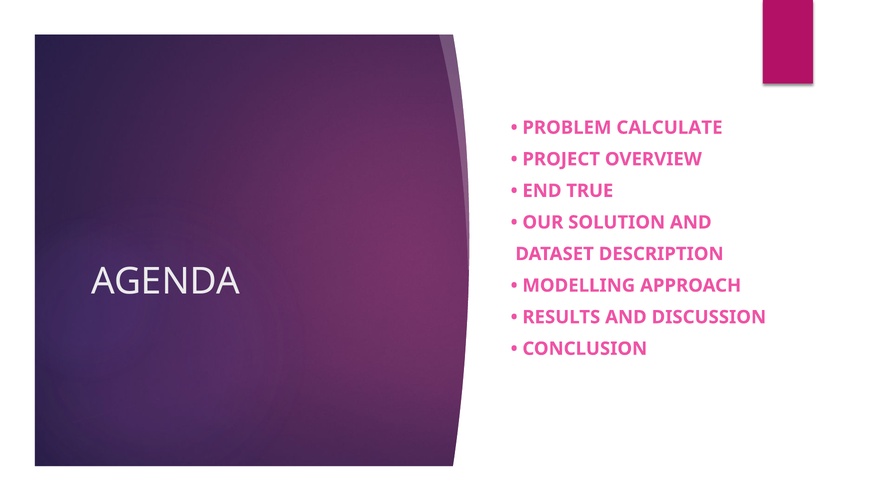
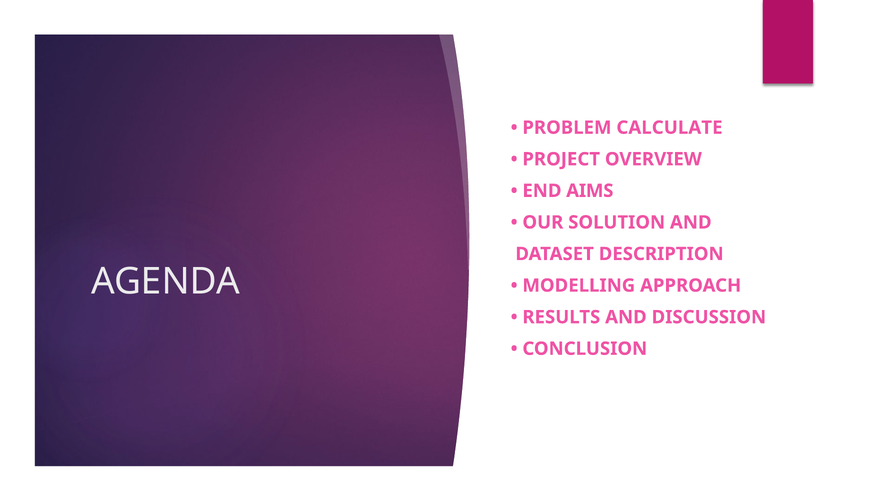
TRUE: TRUE -> AIMS (590, 191)
